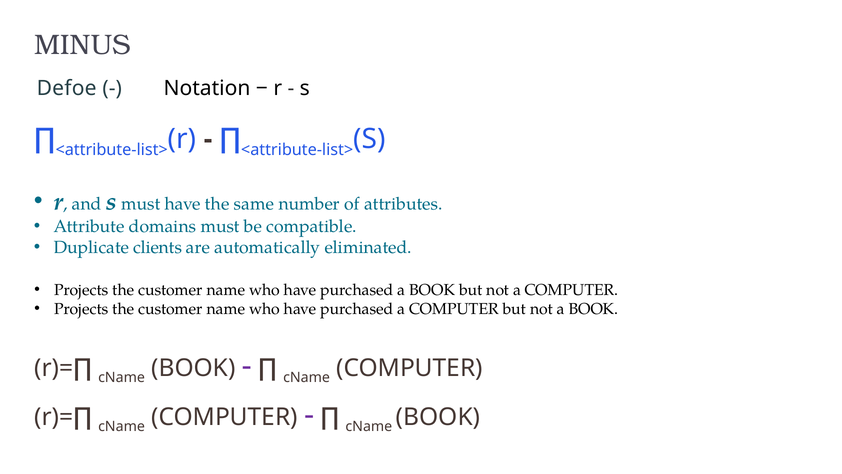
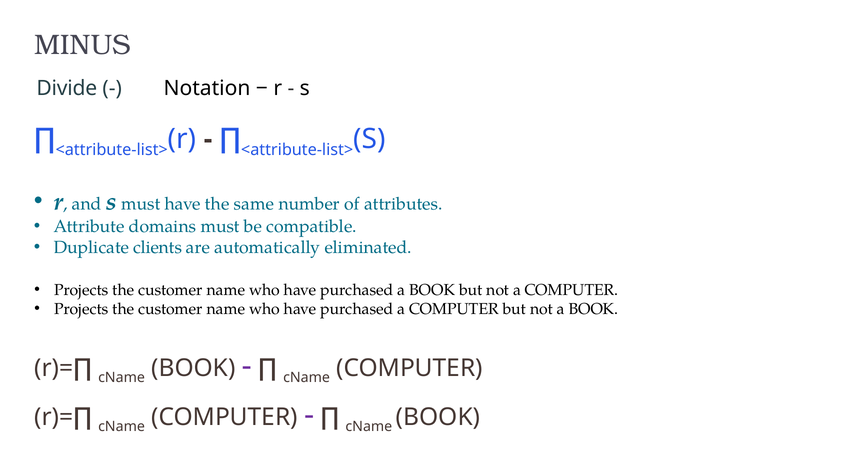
Defoe: Defoe -> Divide (67, 88)
